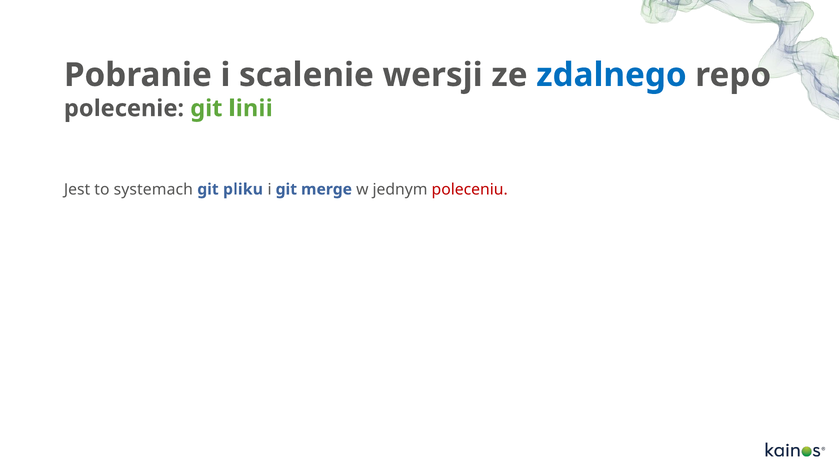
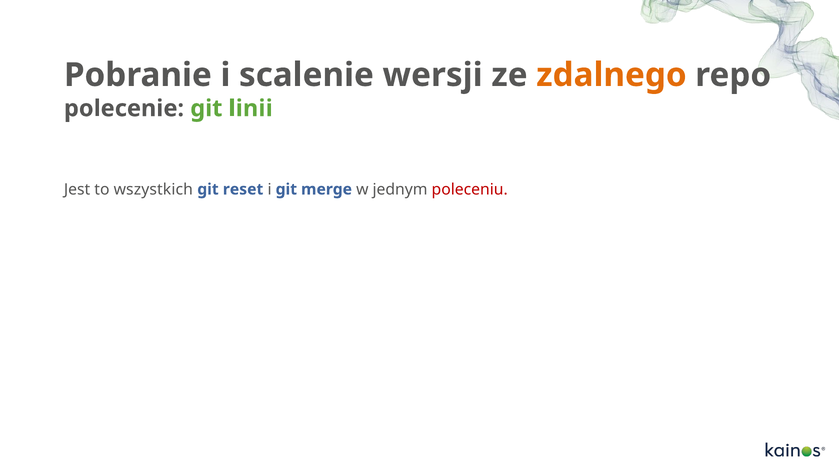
zdalnego colour: blue -> orange (611, 75)
systemach: systemach -> wszystkich (153, 189)
pliku: pliku -> reset (243, 189)
